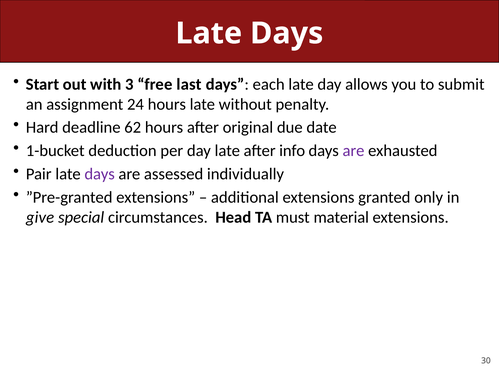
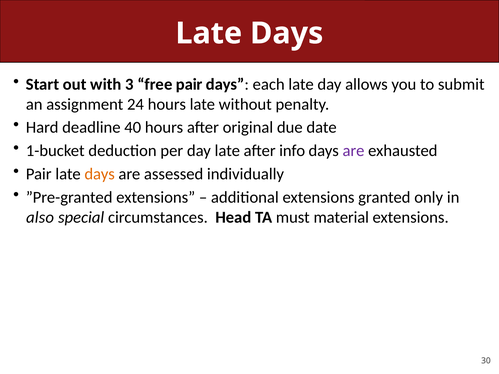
free last: last -> pair (189, 84)
62: 62 -> 40 (133, 128)
days colour: purple -> orange (100, 174)
give: give -> also (40, 217)
